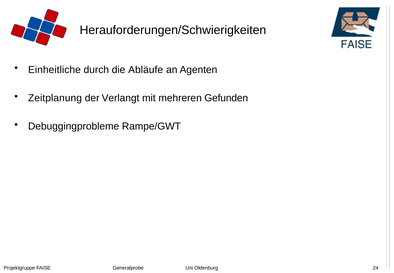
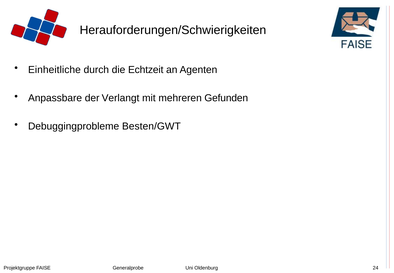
Abläufe: Abläufe -> Echtzeit (146, 70)
Zeitplanung: Zeitplanung -> Anpassbare (55, 98)
Rampe/GWT: Rampe/GWT -> Besten/GWT (151, 126)
